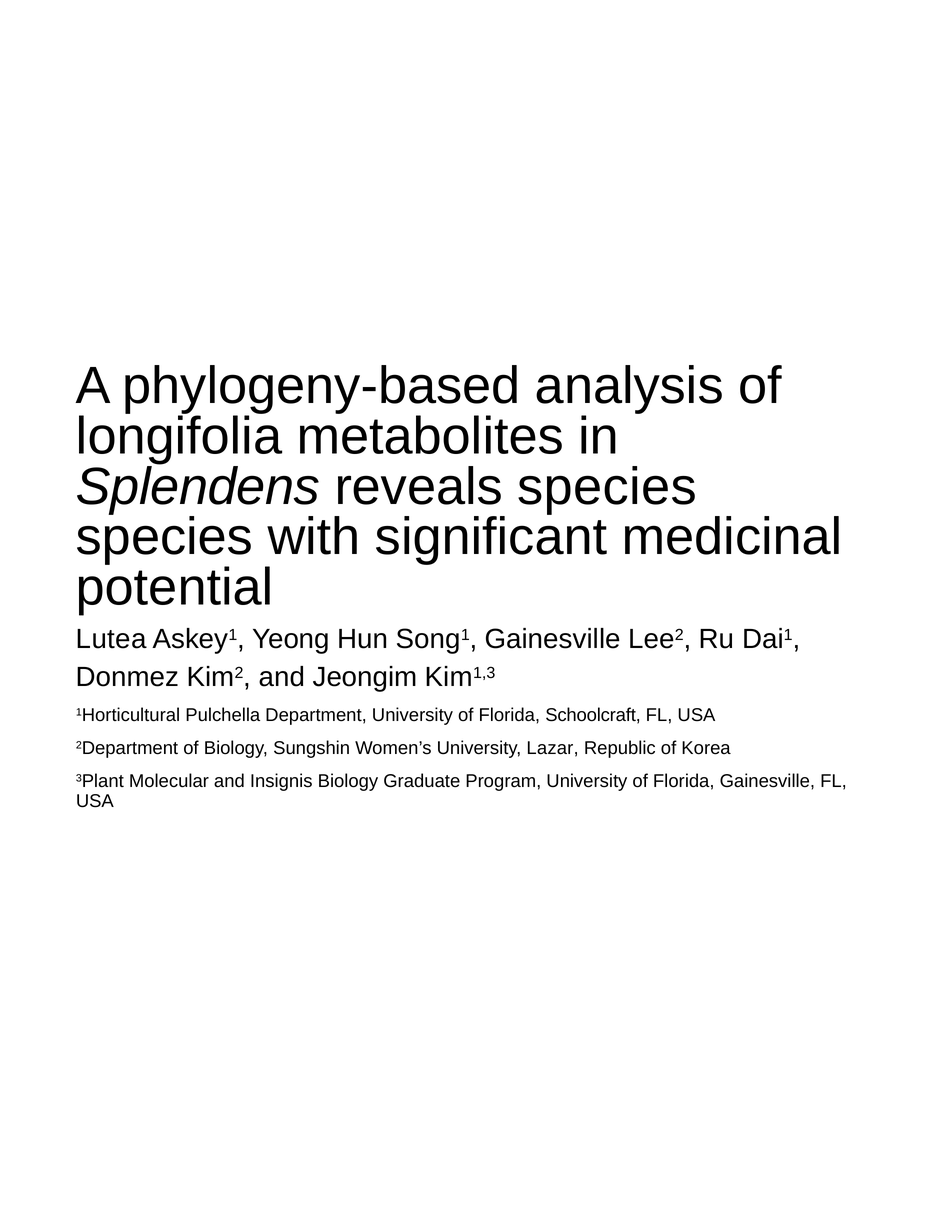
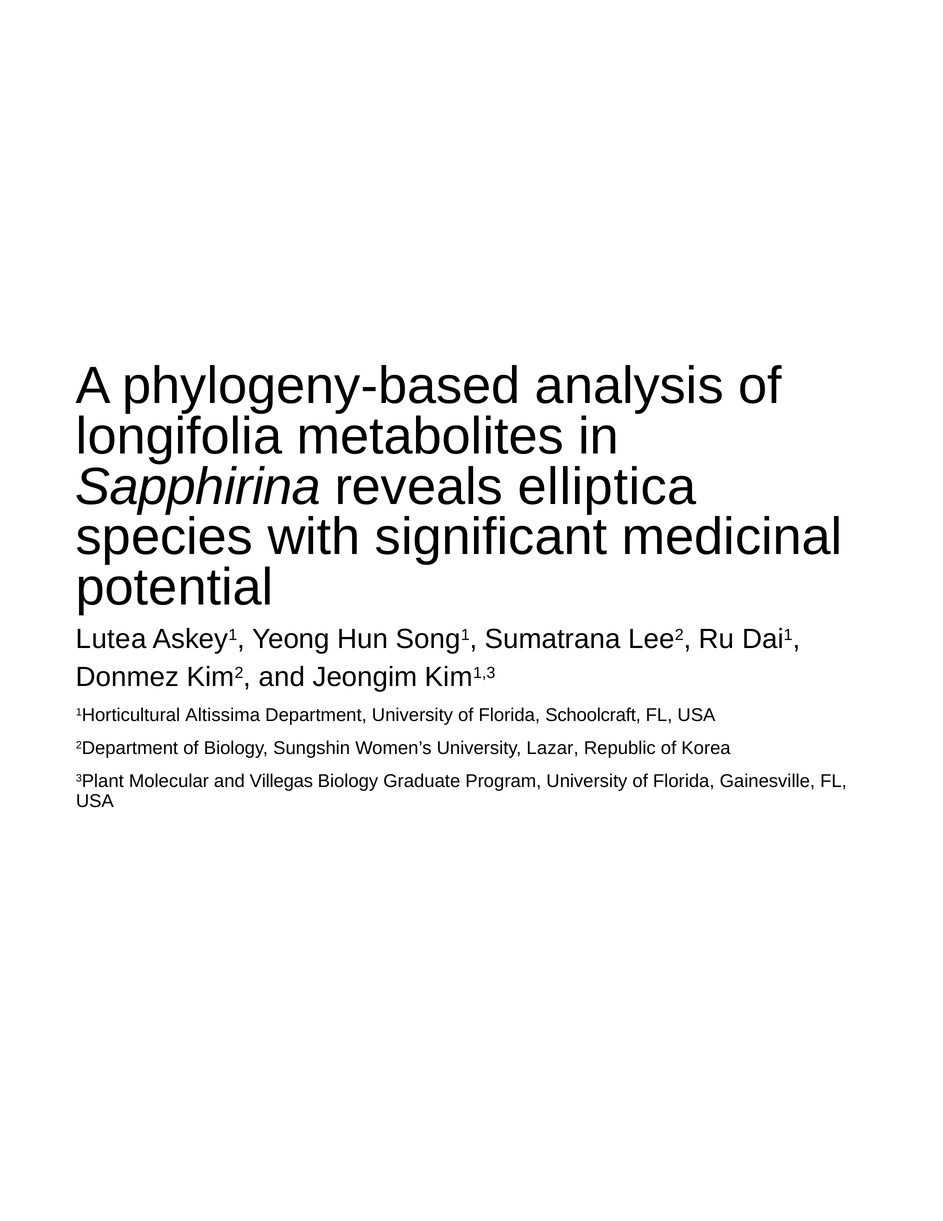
Splendens: Splendens -> Sapphirina (198, 486)
reveals species: species -> elliptica (607, 486)
Song1 Gainesville: Gainesville -> Sumatrana (553, 639)
Pulchella: Pulchella -> Altissima (223, 715)
Insignis: Insignis -> Villegas (281, 781)
